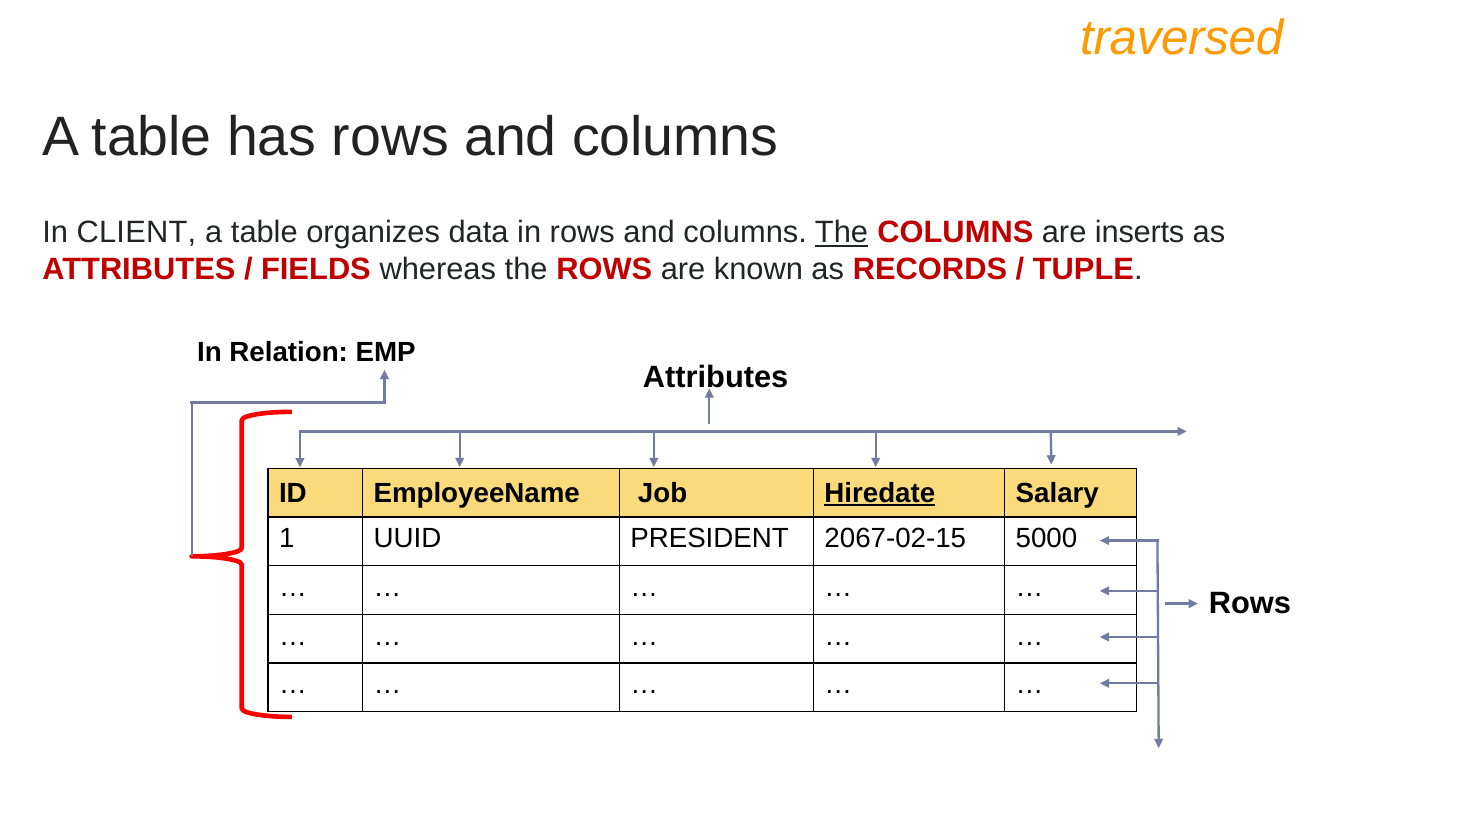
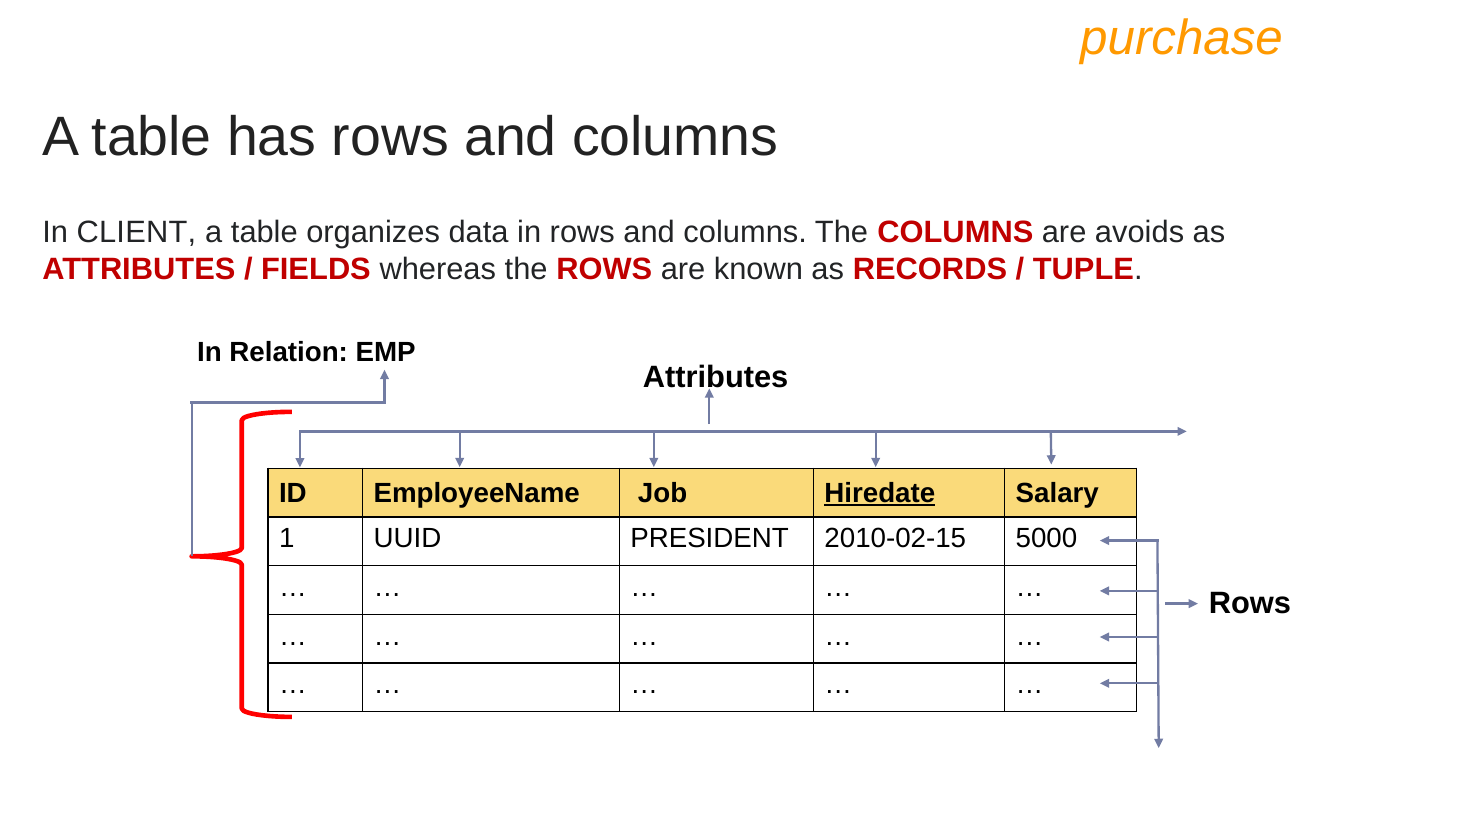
traversed: traversed -> purchase (1182, 38)
The underline: present -> none (841, 232)
inserts: inserts -> avoids (1140, 232)
2067-02-15: 2067-02-15 -> 2010-02-15 (895, 539)
